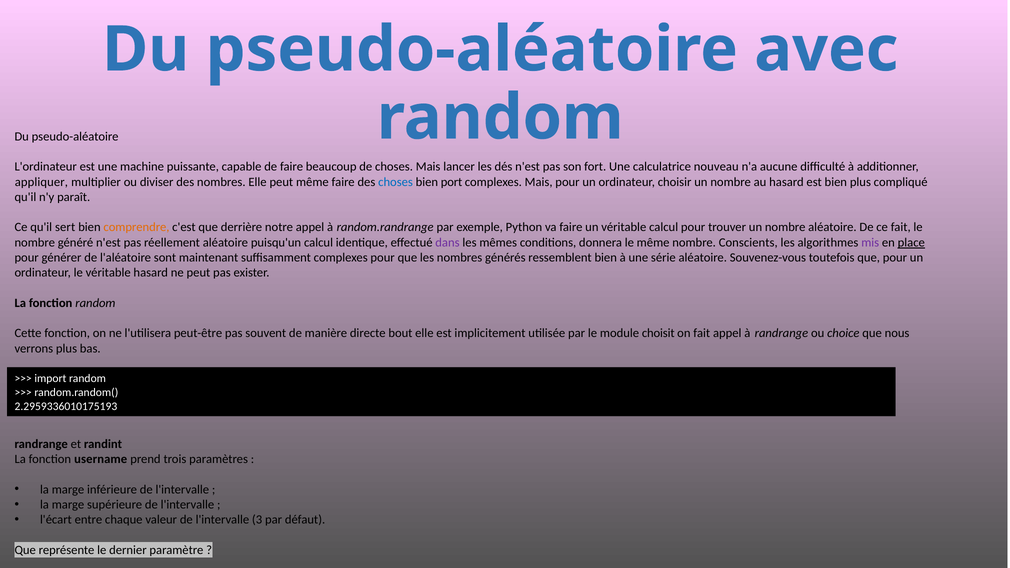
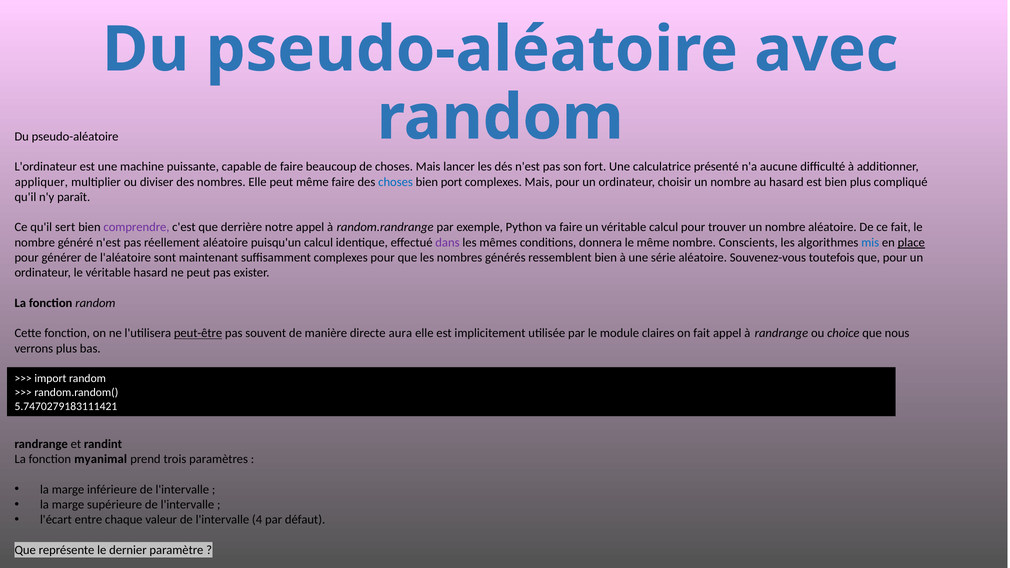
nouveau: nouveau -> présenté (716, 167)
comprendre colour: orange -> purple (136, 227)
mis colour: purple -> blue (870, 242)
peut-être underline: none -> present (198, 333)
bout: bout -> aura (400, 333)
choisit: choisit -> claires (658, 333)
2.2959336010175193: 2.2959336010175193 -> 5.7470279183111421 (66, 406)
username: username -> myanimal (101, 459)
3: 3 -> 4 (257, 520)
